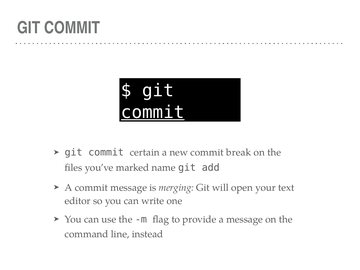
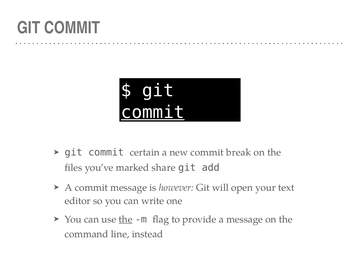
name: name -> share (164, 168)
merging: merging -> however (176, 188)
the underline: none -> present (126, 219)
